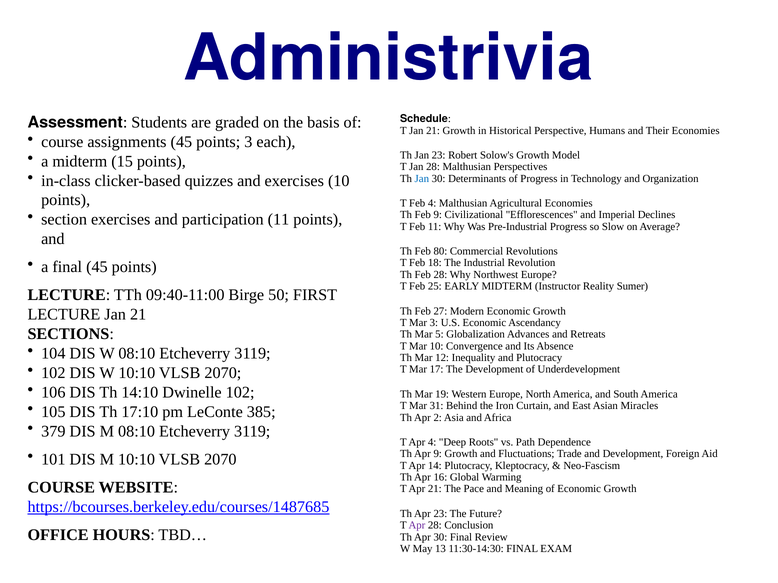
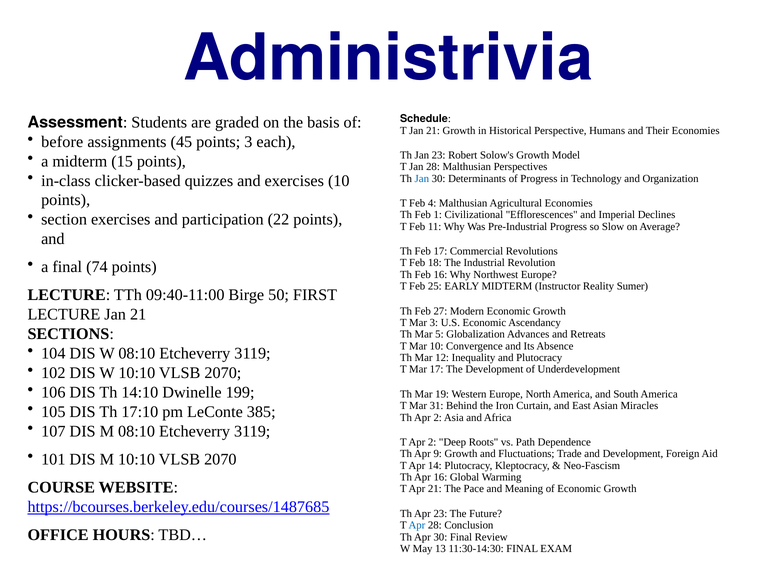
course: course -> before (62, 142)
Feb 9: 9 -> 1 (438, 215)
participation 11: 11 -> 22 (278, 220)
Feb 80: 80 -> 17 (440, 251)
final 45: 45 -> 74 (97, 267)
Feb 28: 28 -> 16 (440, 275)
Dwinelle 102: 102 -> 199 (240, 393)
379: 379 -> 107 (53, 432)
T Apr 4: 4 -> 2 (432, 443)
Apr colour: purple -> blue (417, 526)
